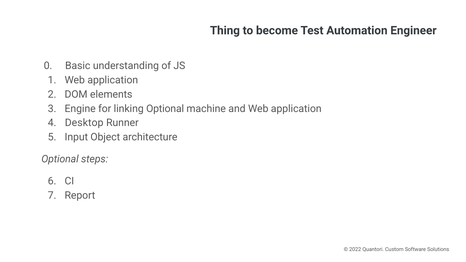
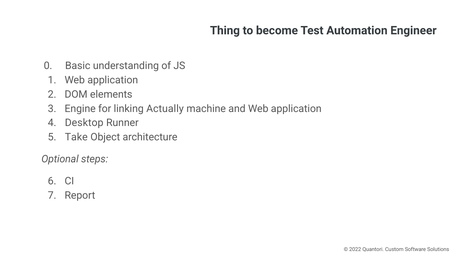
linking Optional: Optional -> Actually (165, 109)
Input: Input -> Take (76, 137)
